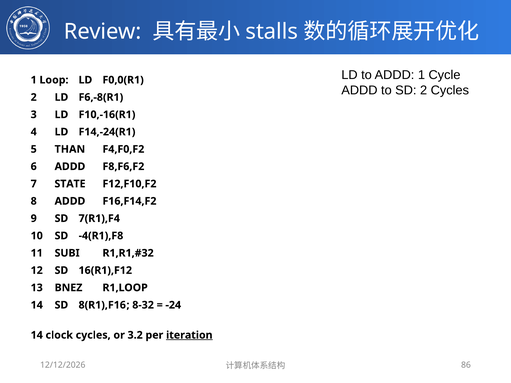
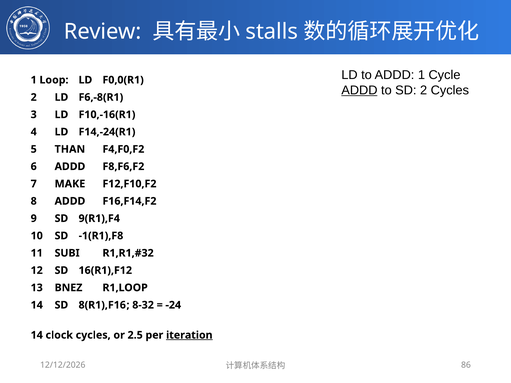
ADDD underline: none -> present (359, 90)
STATE: STATE -> MAKE (70, 184)
7(R1),F4: 7(R1),F4 -> 9(R1),F4 (99, 219)
-4(R1),F8: -4(R1),F8 -> -1(R1),F8 (101, 236)
3.2: 3.2 -> 2.5 (135, 335)
